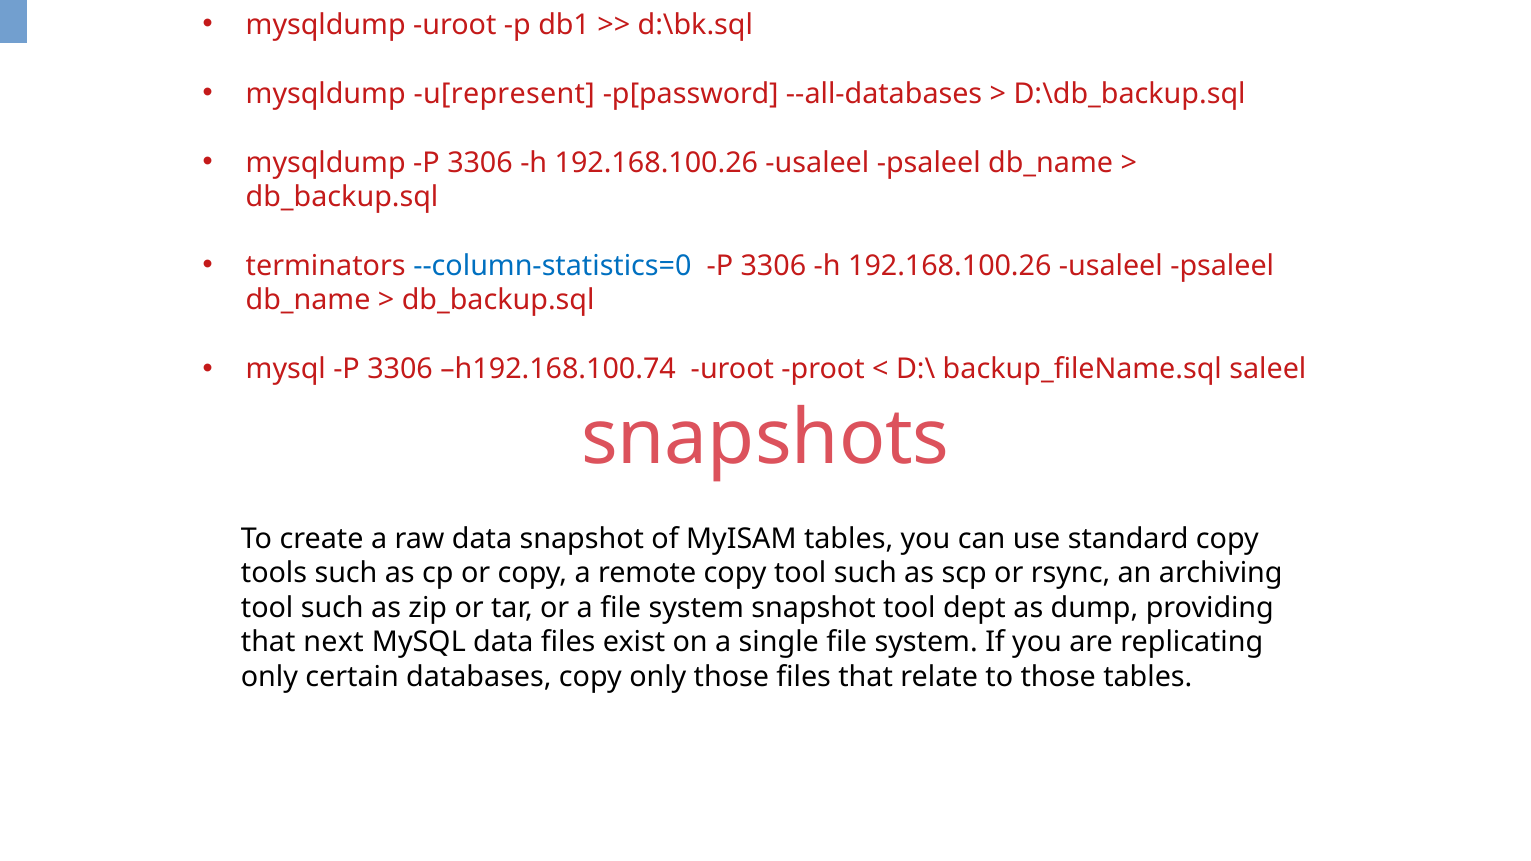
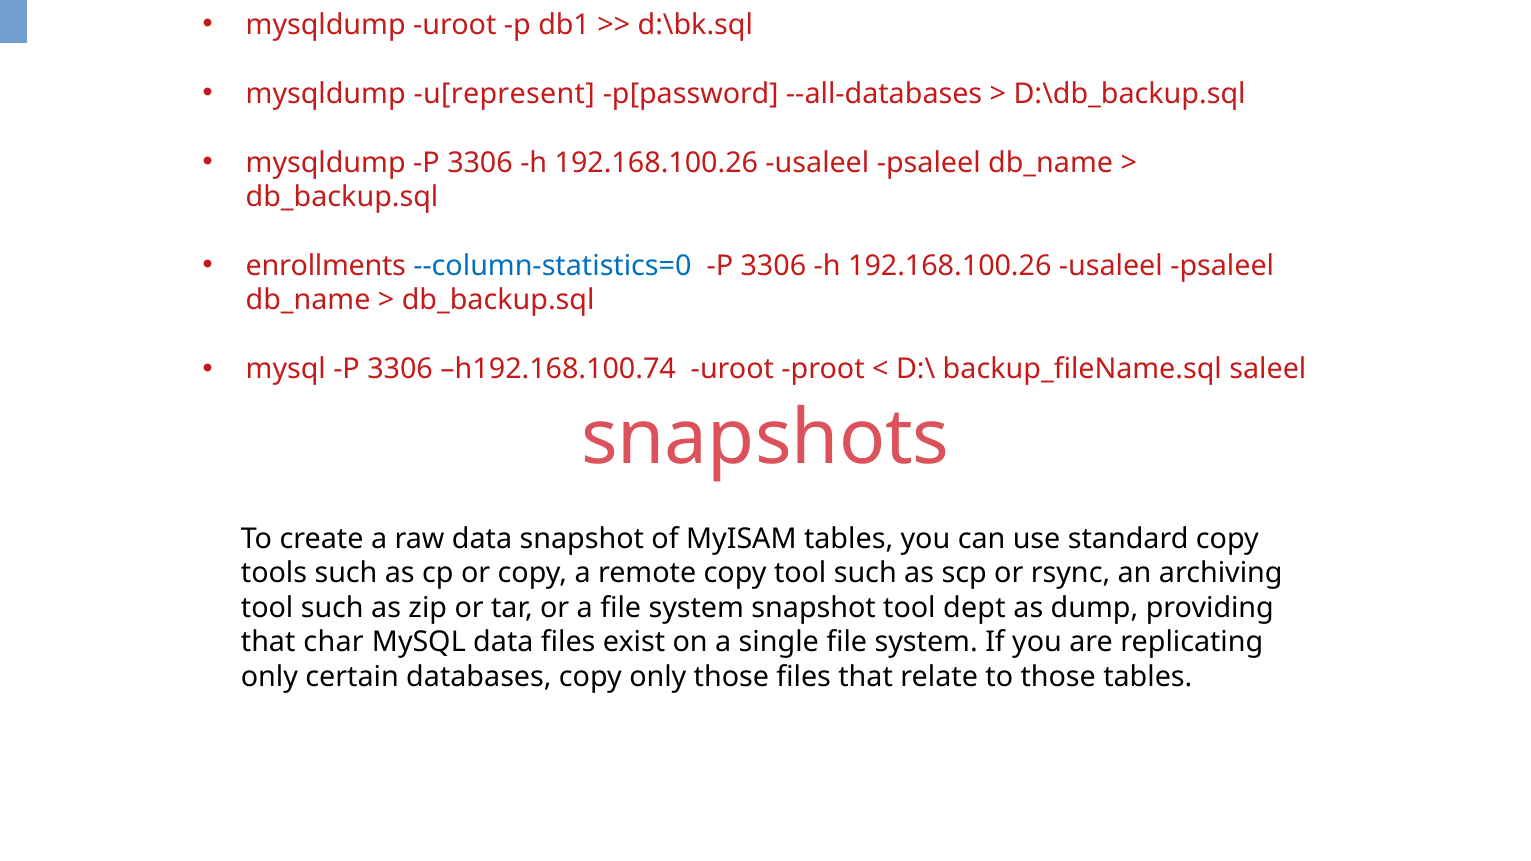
terminators: terminators -> enrollments (326, 266)
next: next -> char (334, 642)
